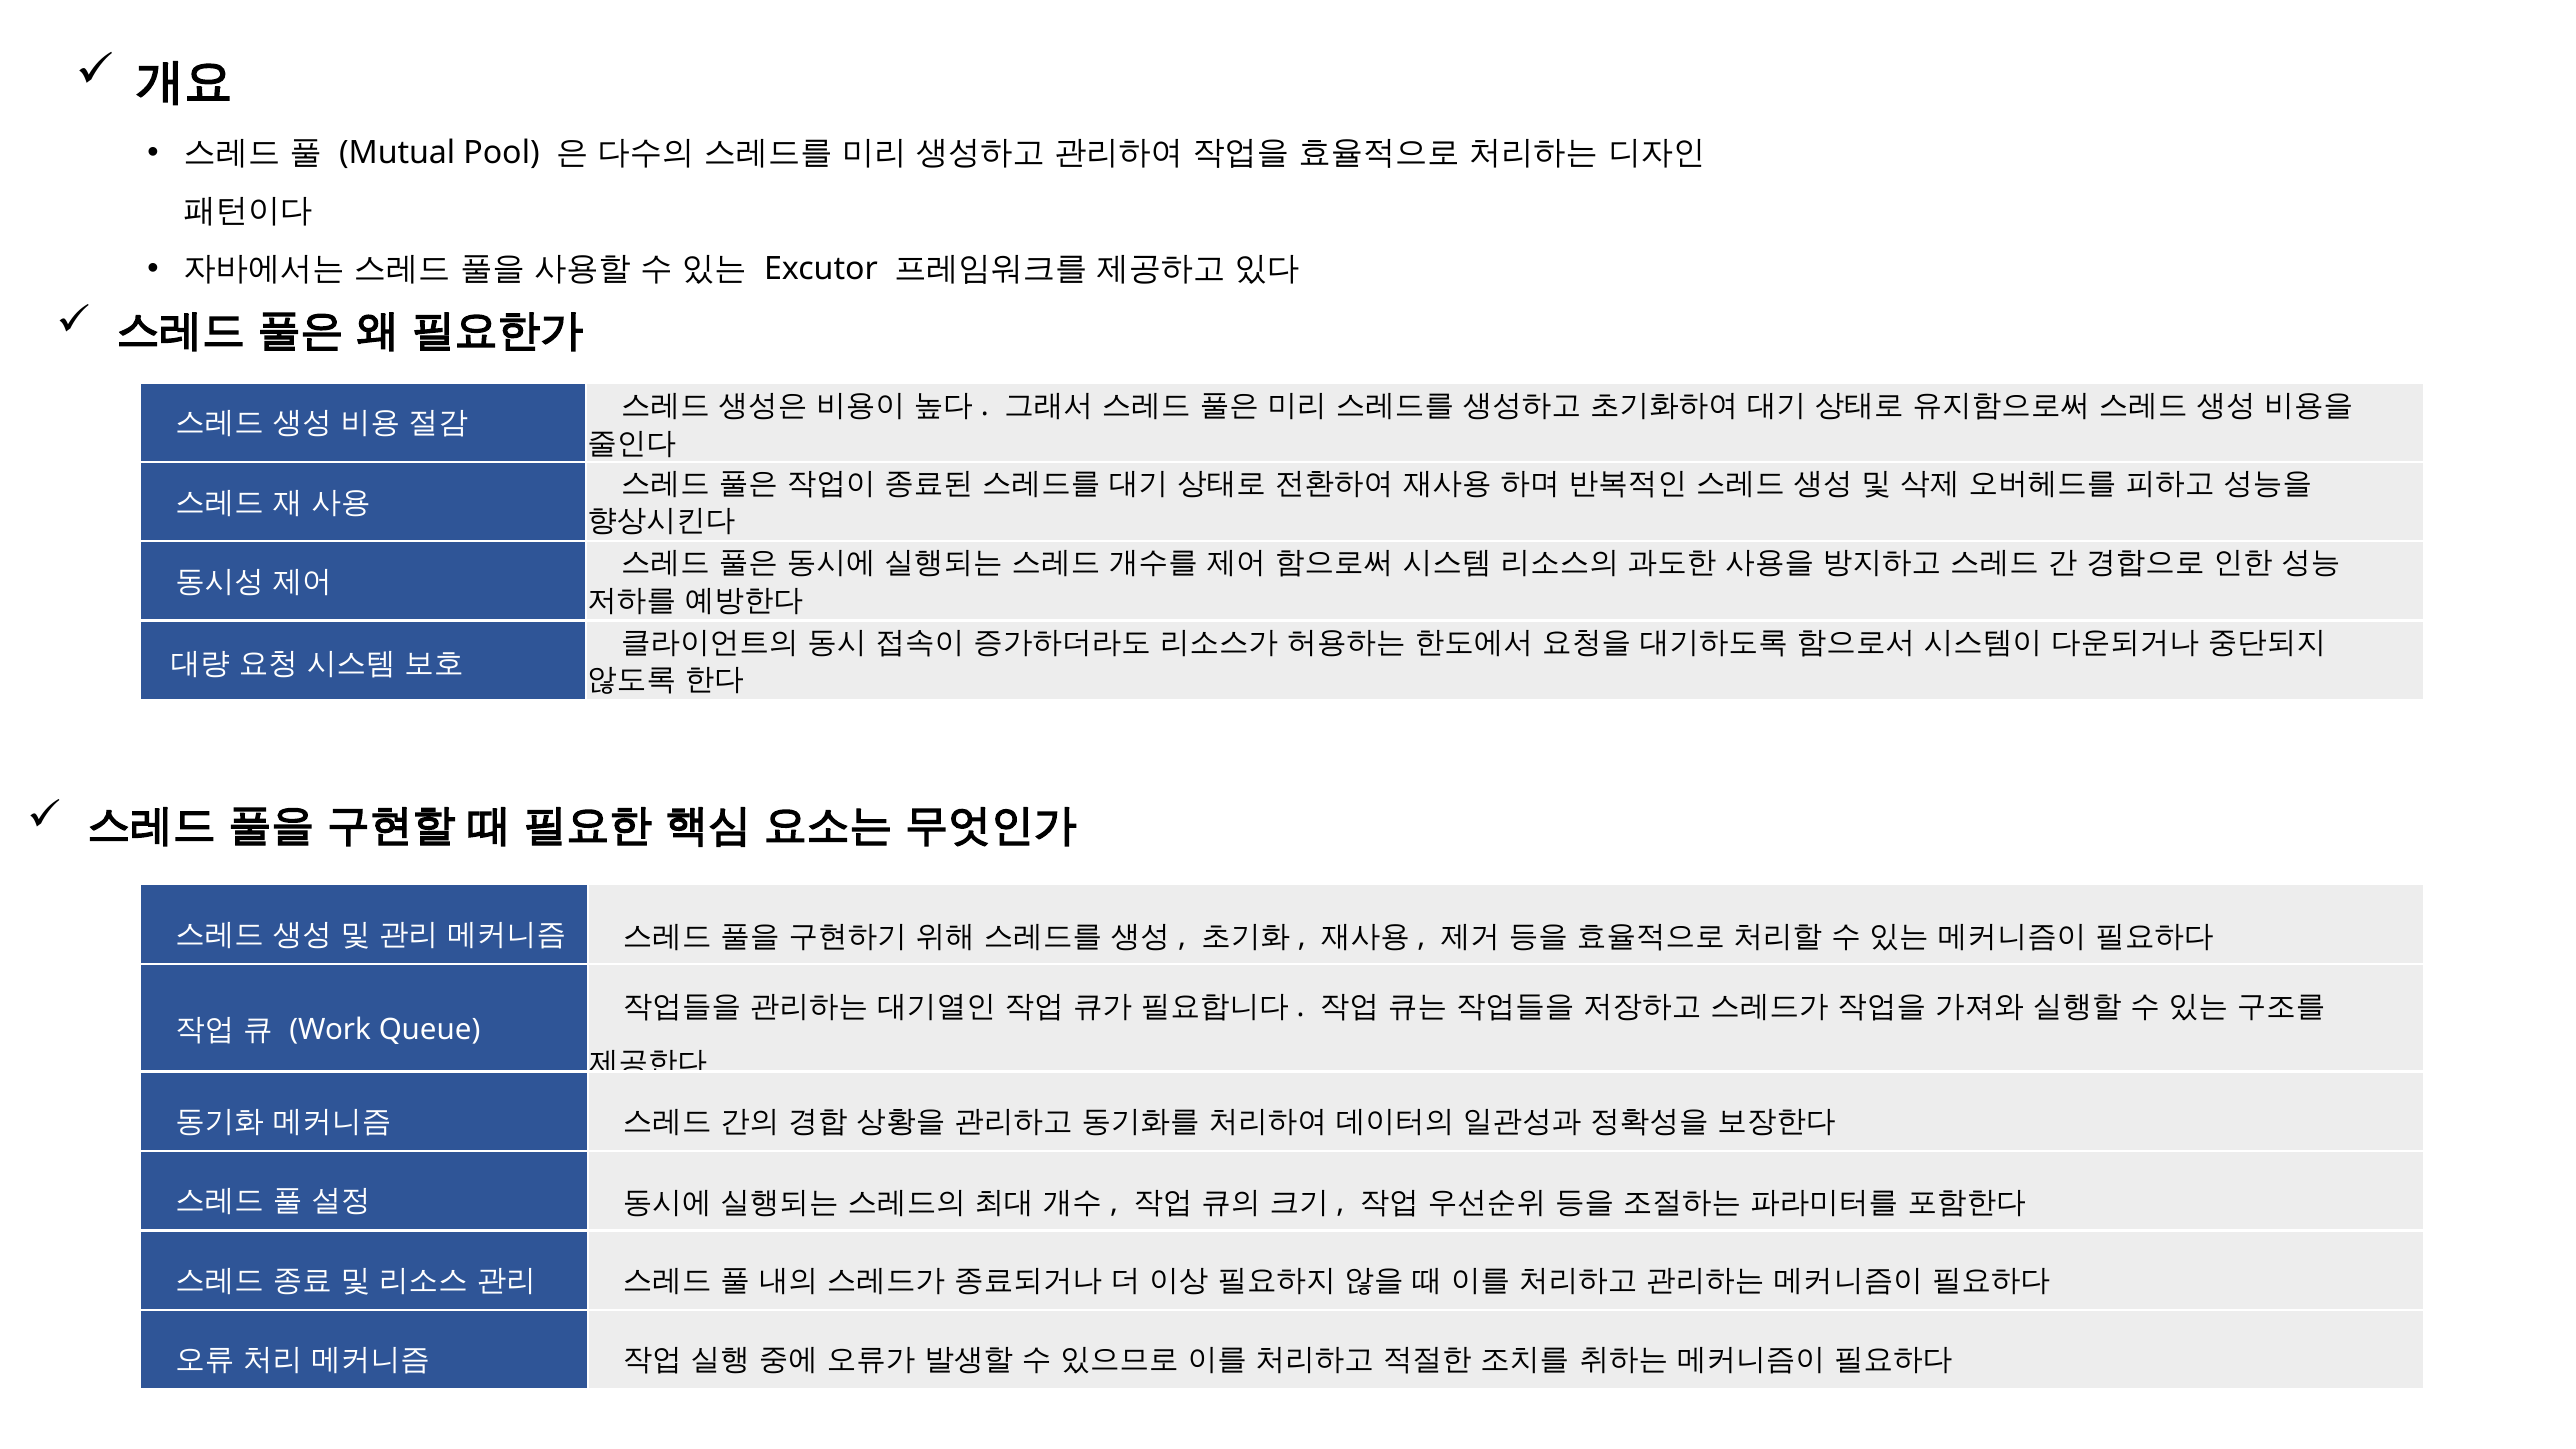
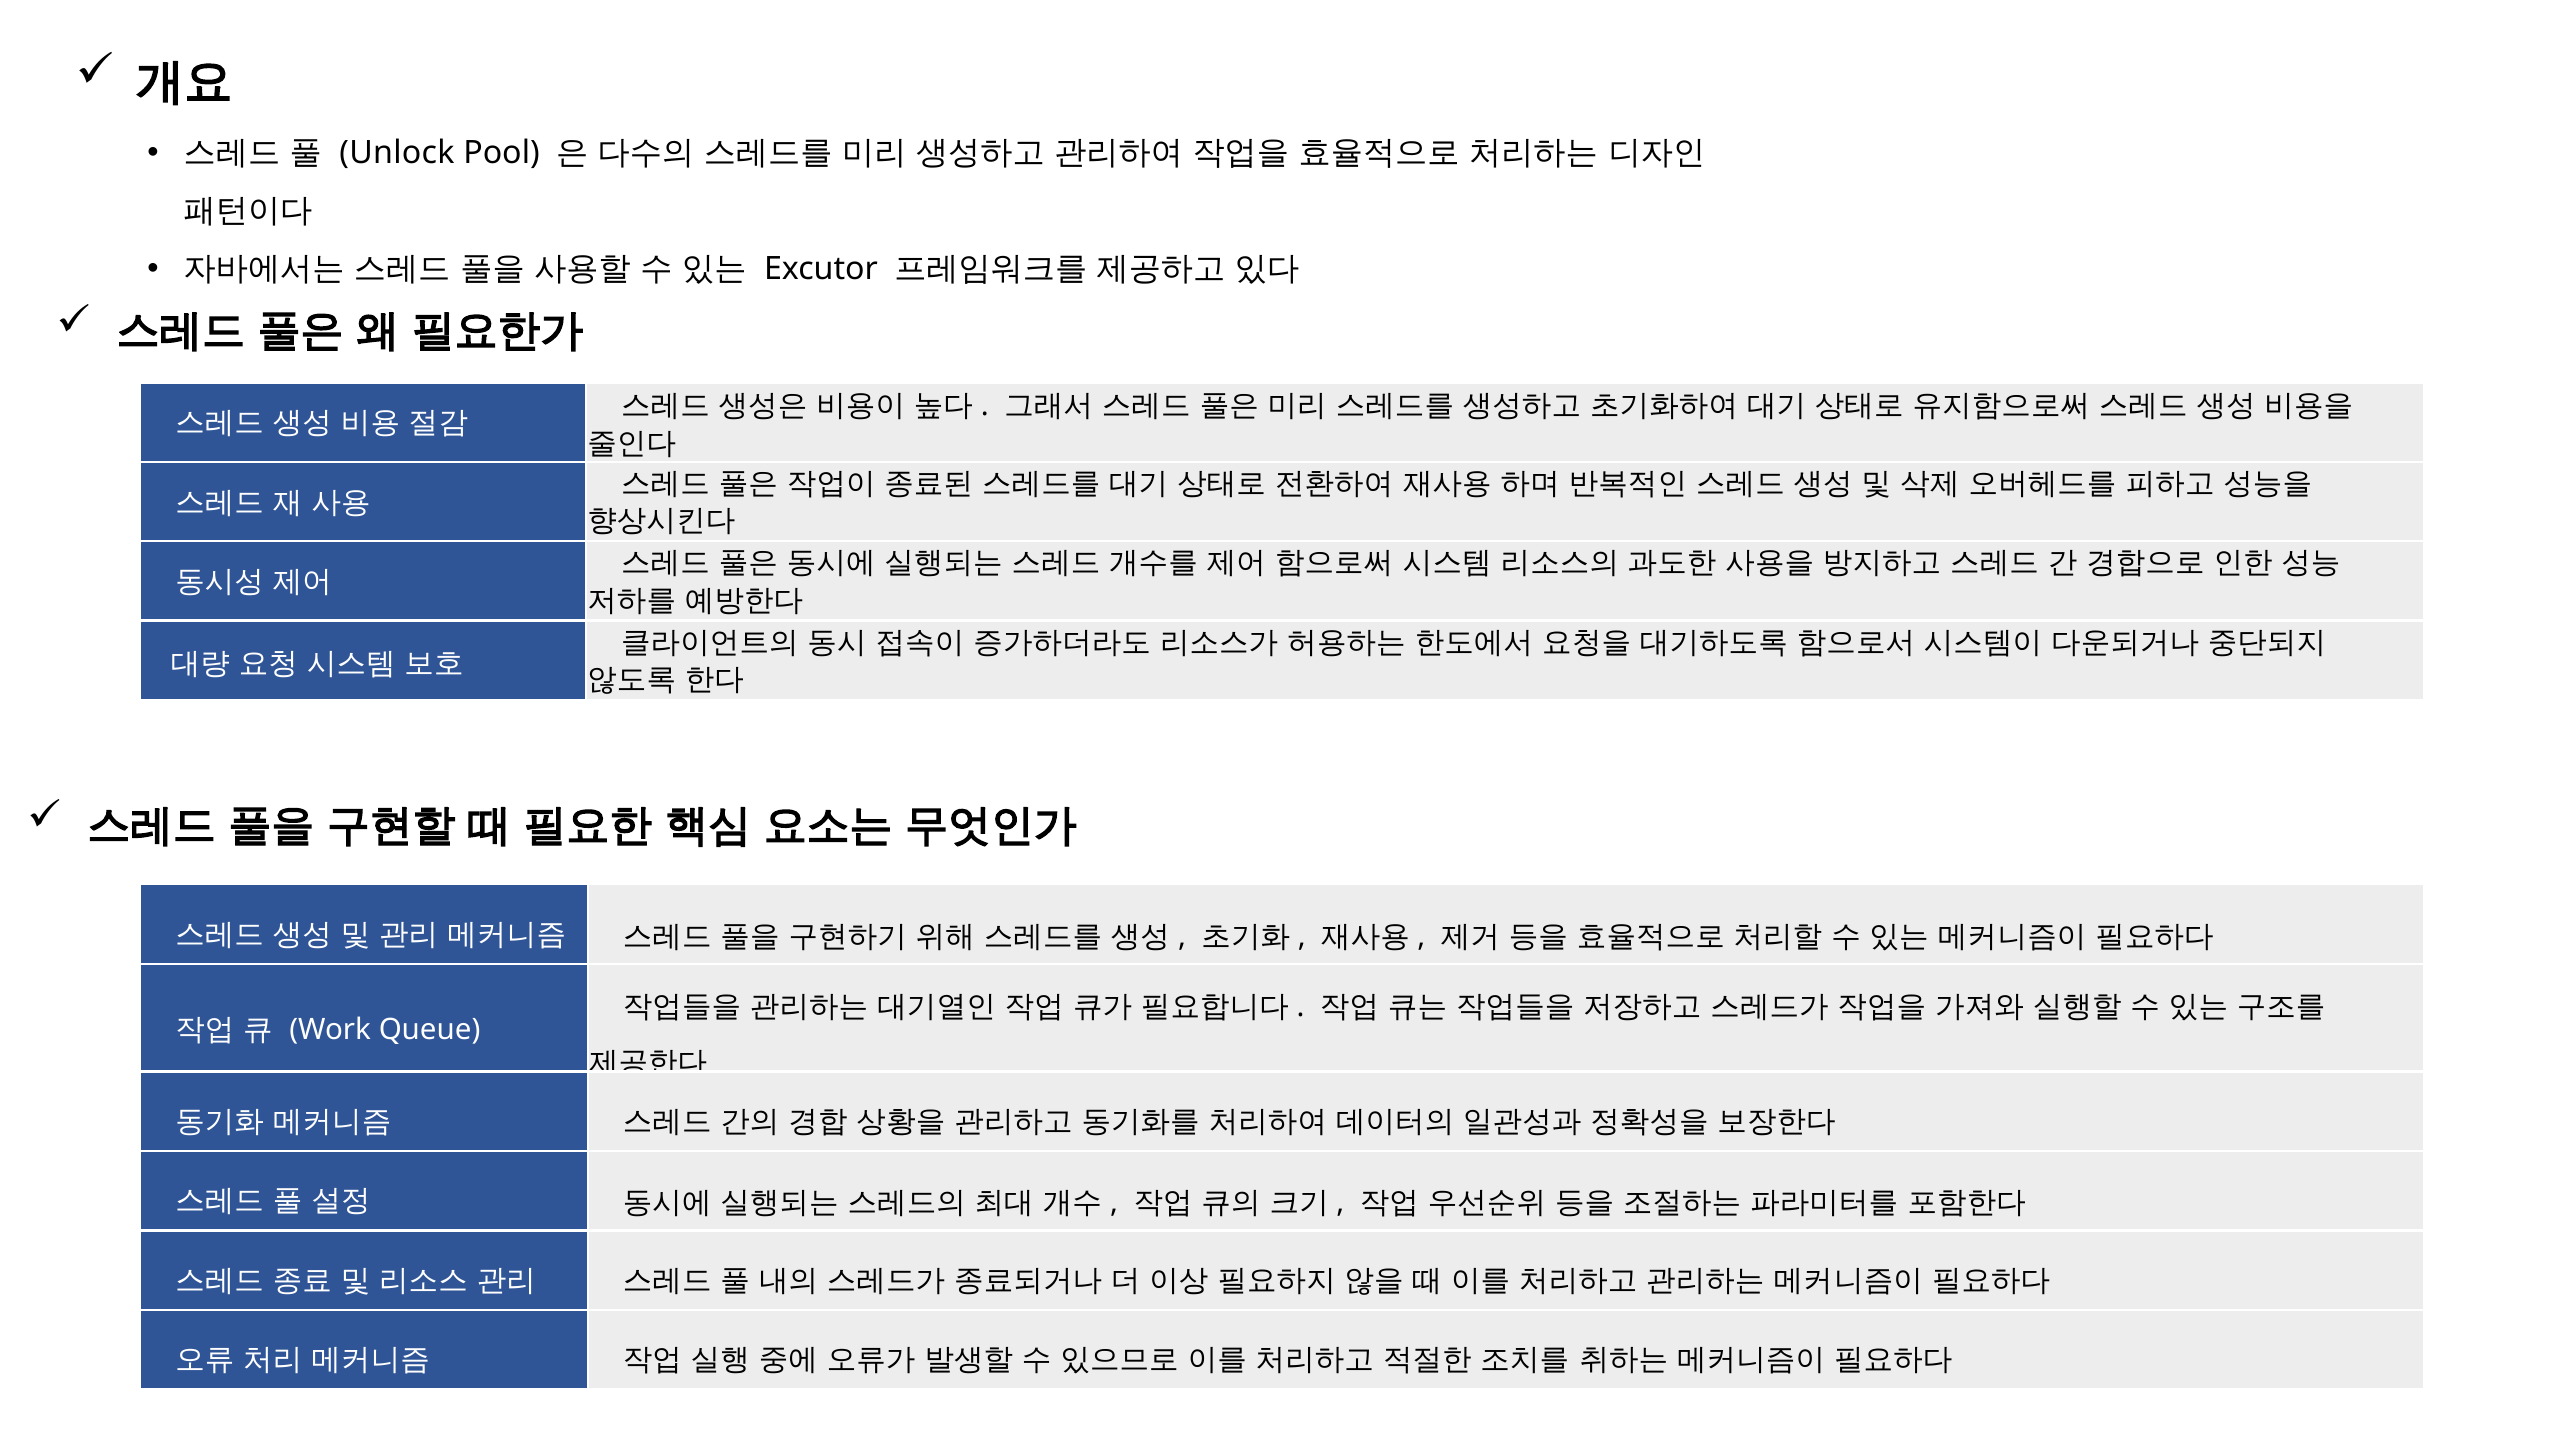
Mutual: Mutual -> Unlock (397, 153)
